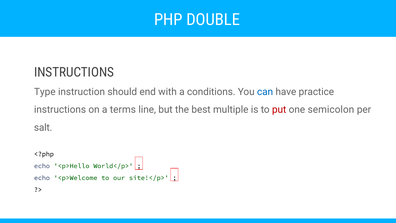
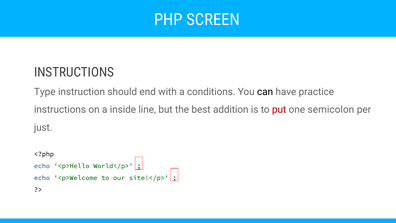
DOUBLE: DOUBLE -> SCREEN (213, 20)
can colour: blue -> black (265, 92)
terms: terms -> inside (123, 110)
multiple: multiple -> addition (231, 110)
salt: salt -> just (43, 127)
